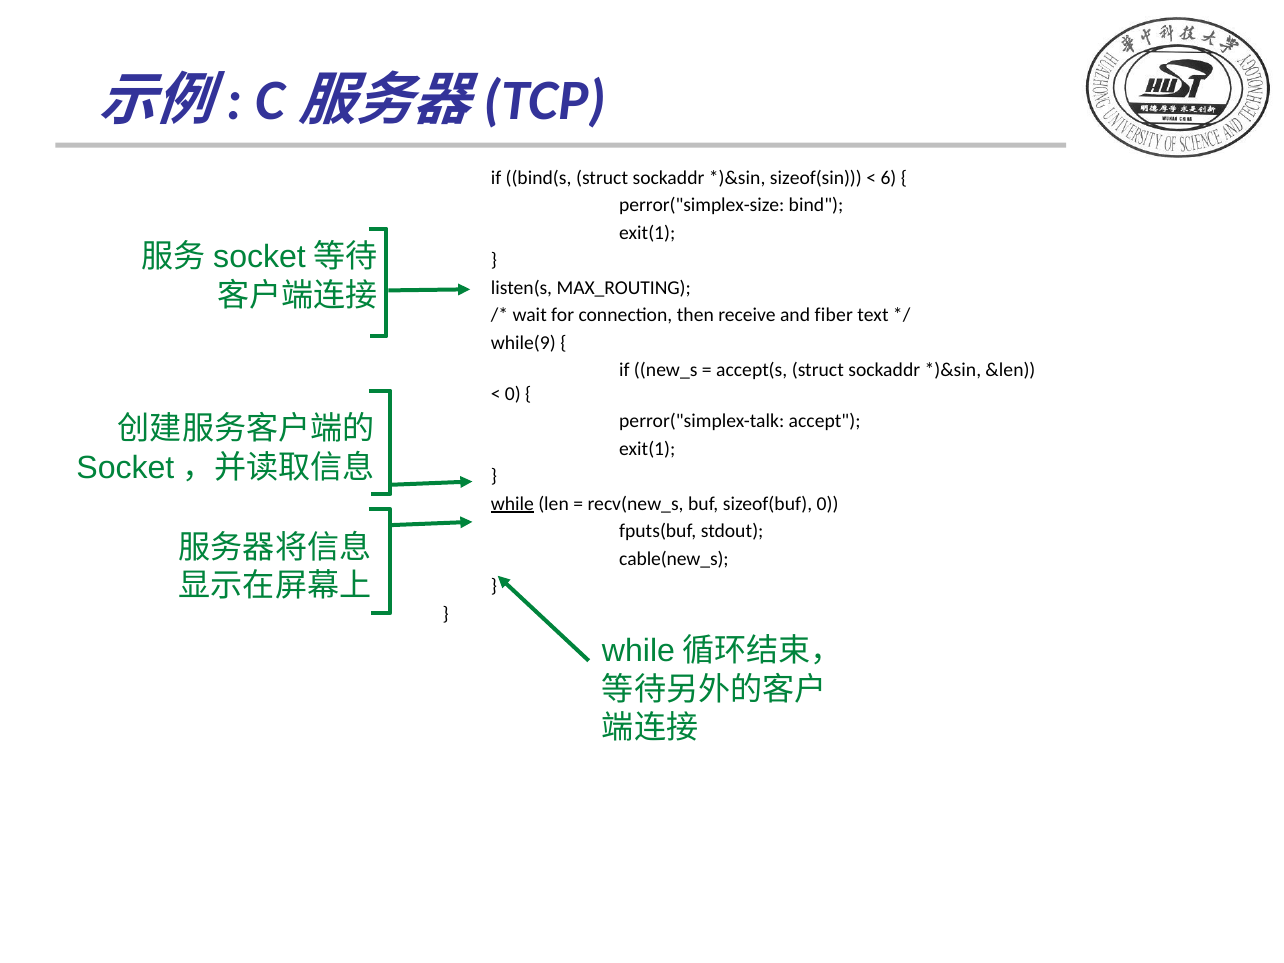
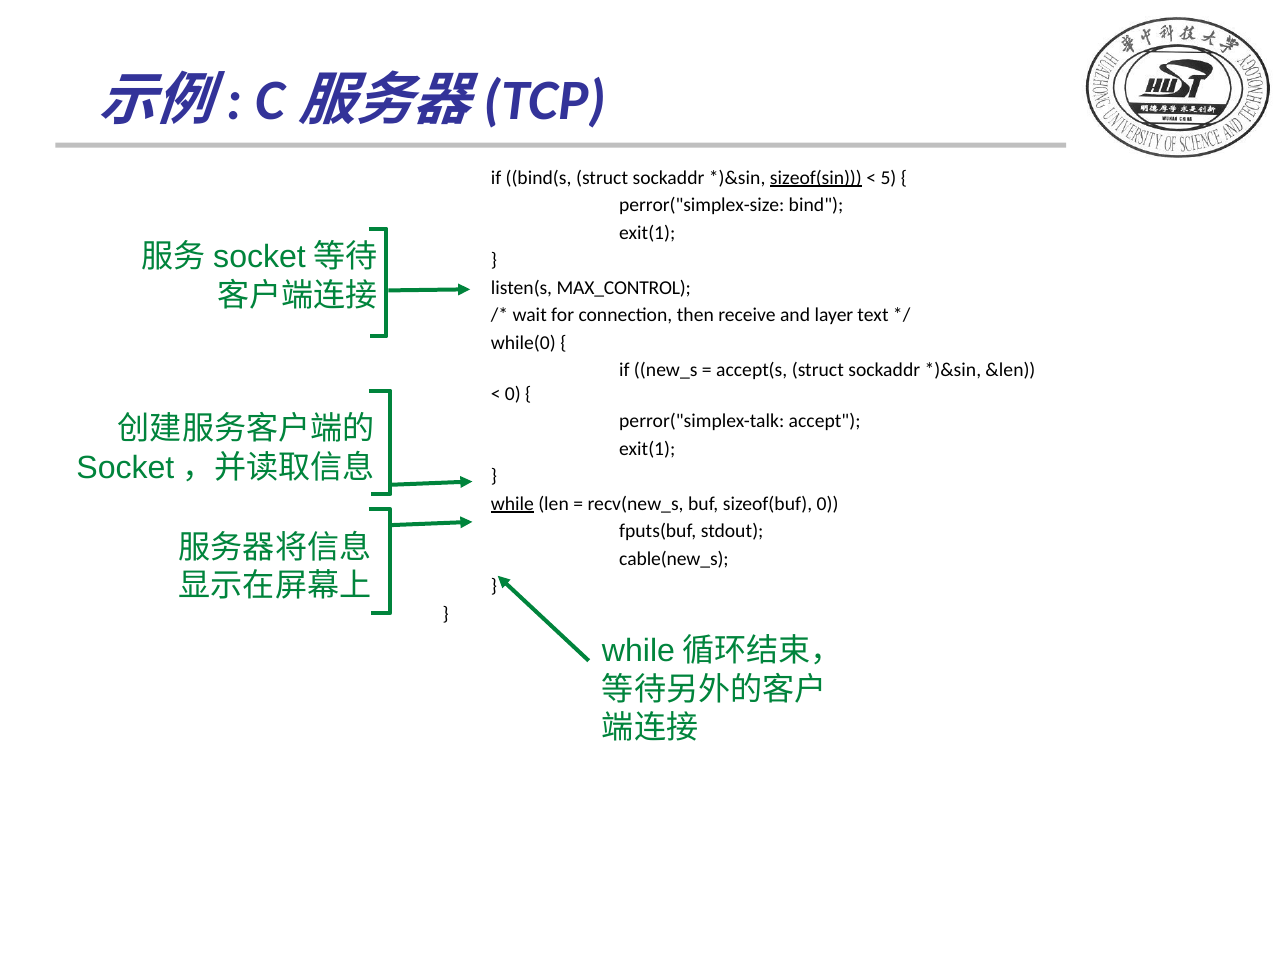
sizeof(sin underline: none -> present (816, 178)
6: 6 -> 5 (888, 178)
MAX_ROUTING: MAX_ROUTING -> MAX_CONTROL (624, 288)
fiber: fiber -> layer (834, 315)
while(9: while(9 -> while(0 (523, 343)
